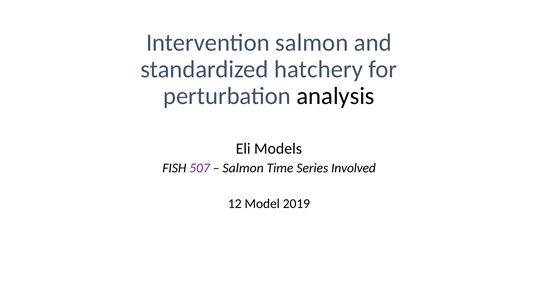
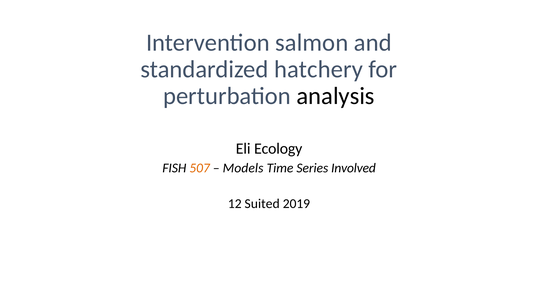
Models: Models -> Ecology (278, 149)
507 colour: purple -> orange (200, 168)
Salmon: Salmon -> Models (243, 168)
Model: Model -> Suited (262, 204)
